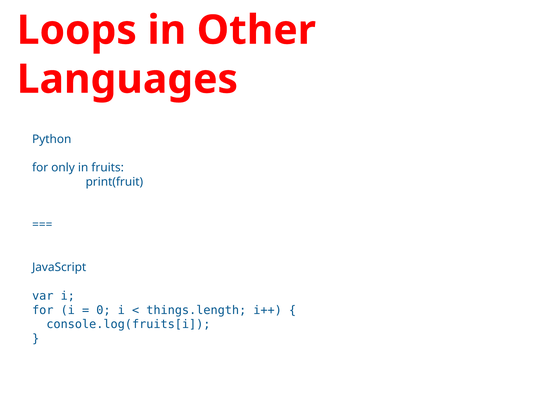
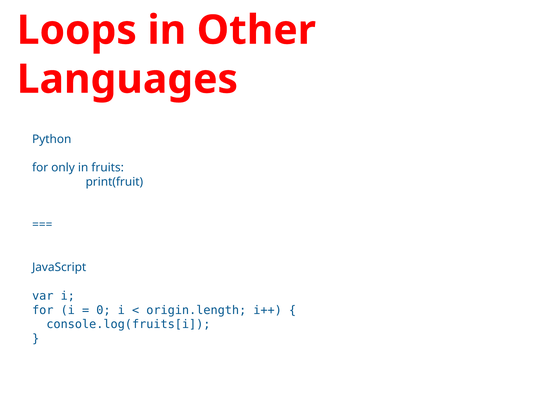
things.length: things.length -> origin.length (196, 310)
